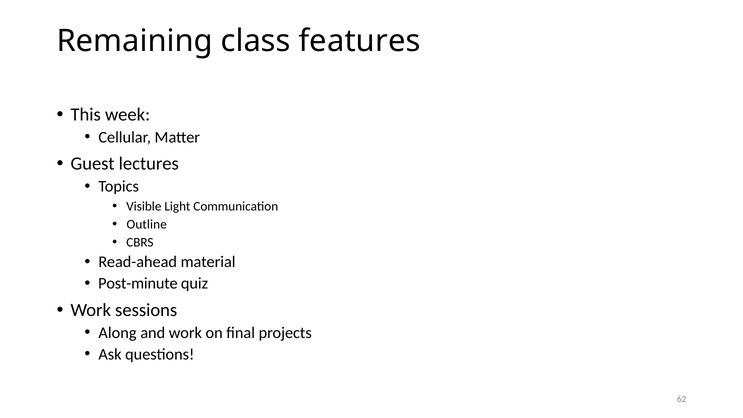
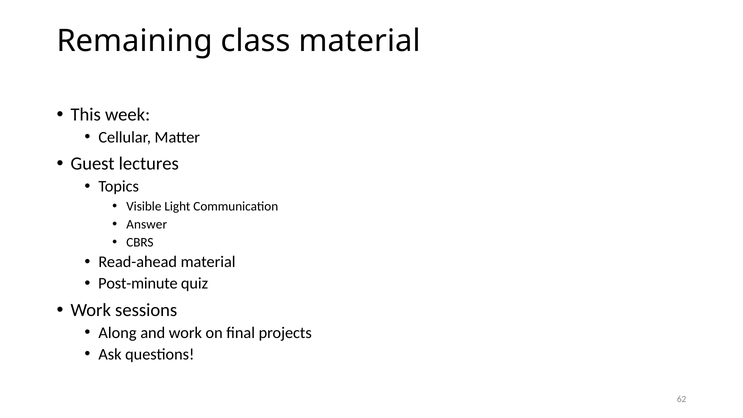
class features: features -> material (360, 41)
Outline: Outline -> Answer (147, 224)
